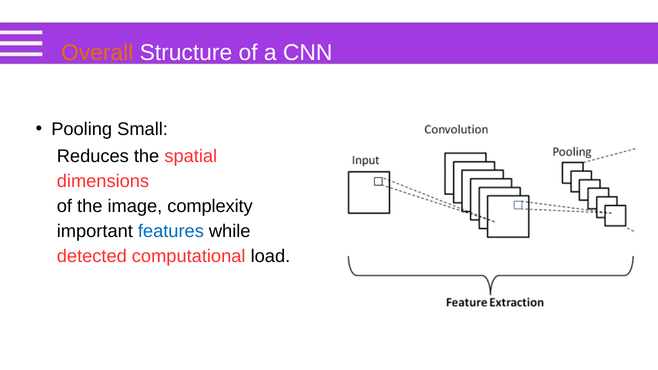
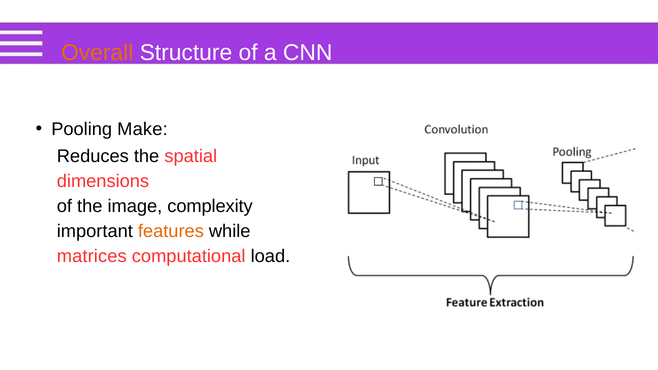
Small: Small -> Make (142, 129)
features colour: blue -> orange (171, 231)
detected: detected -> matrices (92, 256)
